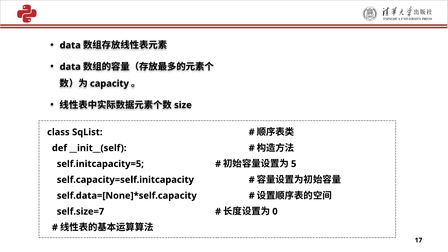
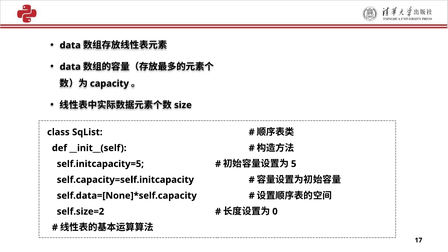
self.size=7: self.size=7 -> self.size=2 (80, 212)
